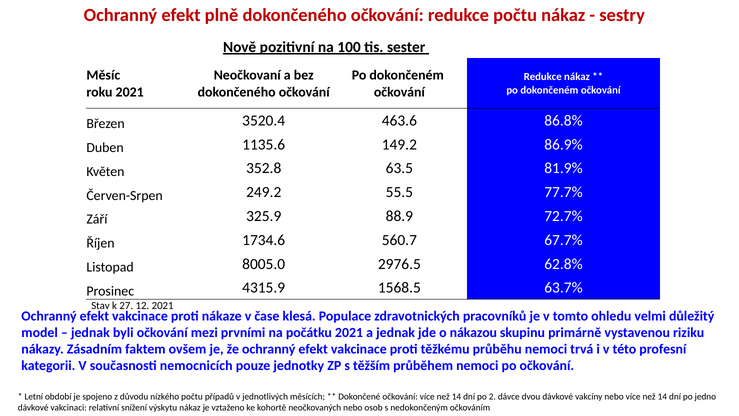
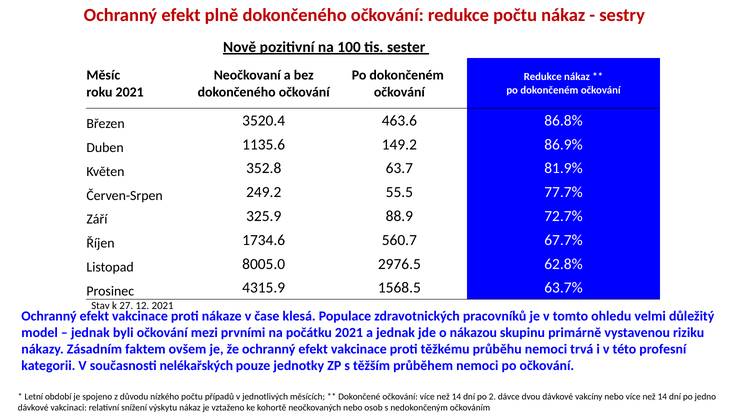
63.5: 63.5 -> 63.7 (399, 168)
nemocnicích: nemocnicích -> nelékařských (196, 366)
